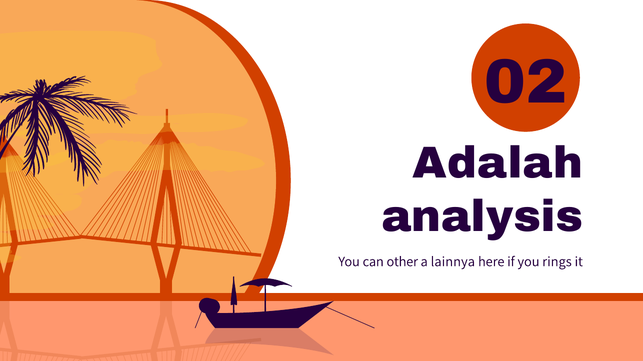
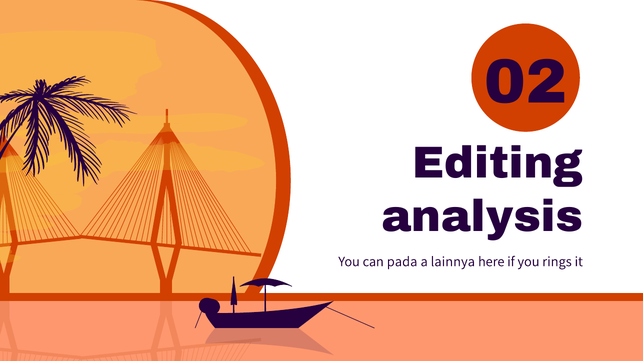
Adalah: Adalah -> Editing (498, 163)
other: other -> pada (402, 262)
